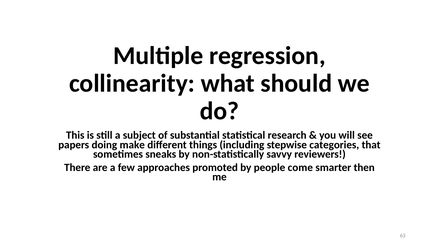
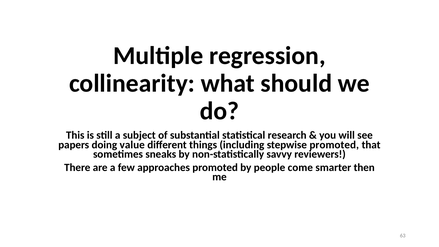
make: make -> value (132, 145)
stepwise categories: categories -> promoted (334, 145)
